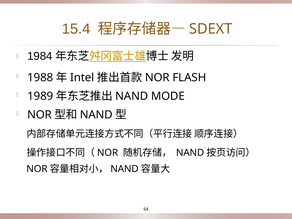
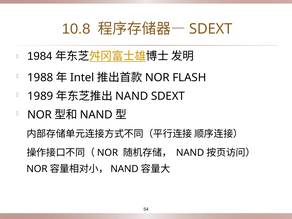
15.4: 15.4 -> 10.8 (76, 29)
MODE: MODE -> SDEXT (168, 96)
